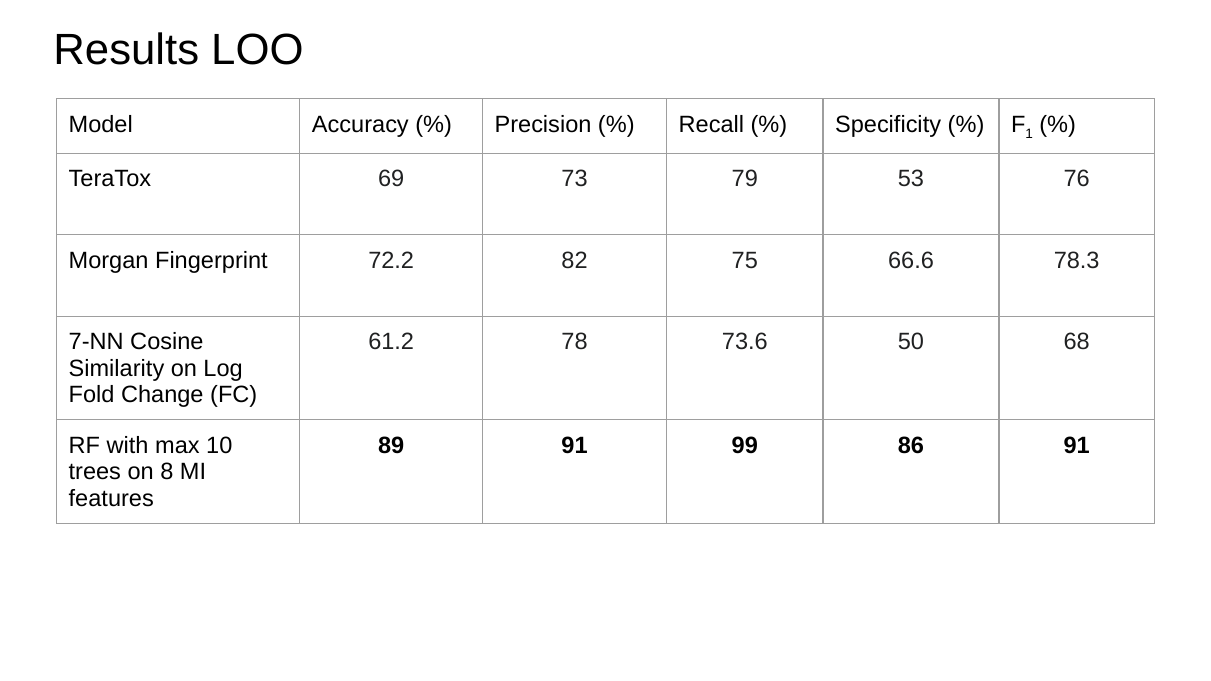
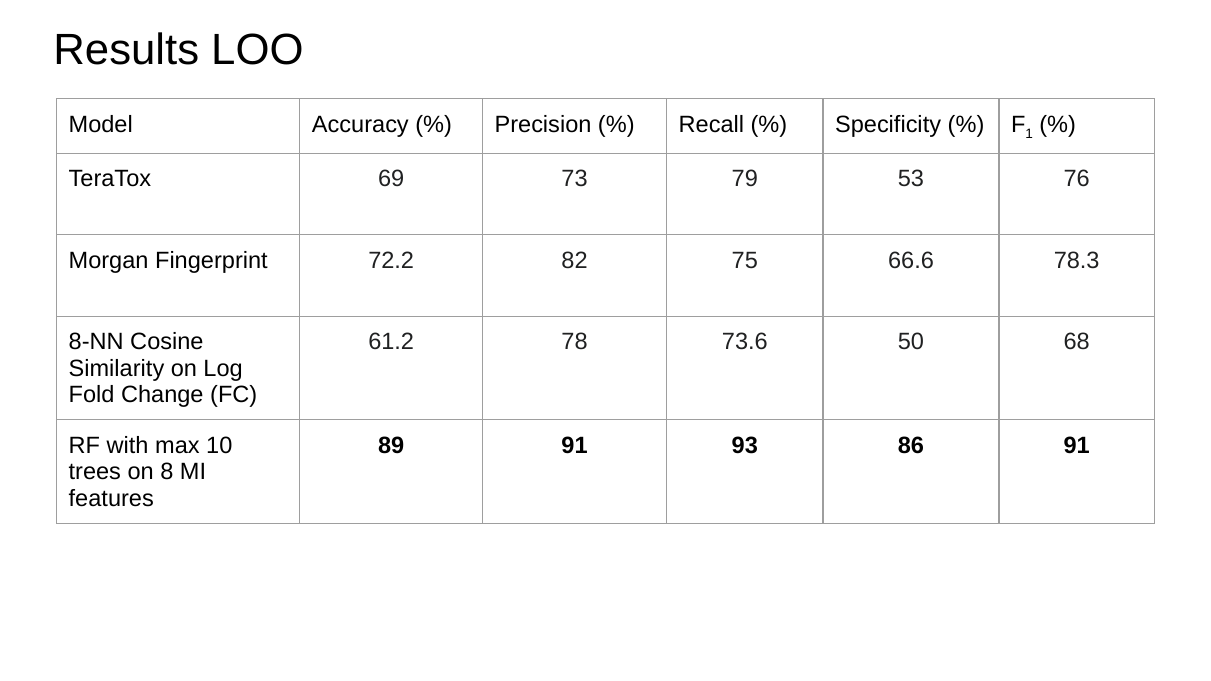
7-NN: 7-NN -> 8-NN (96, 342)
99: 99 -> 93 (745, 446)
